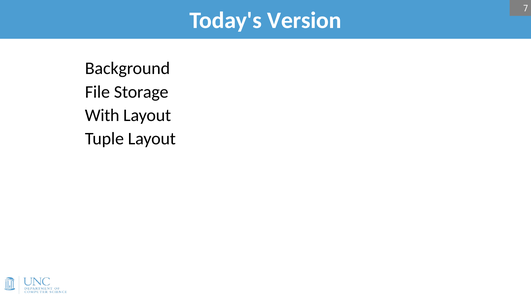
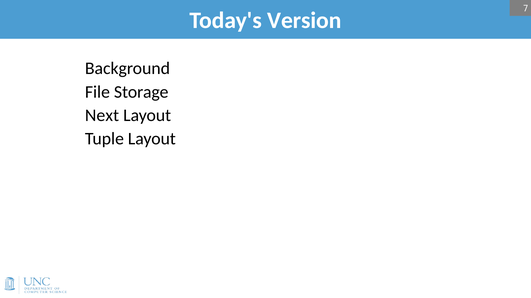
With: With -> Next (102, 116)
